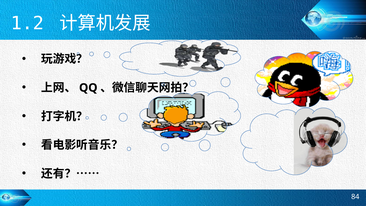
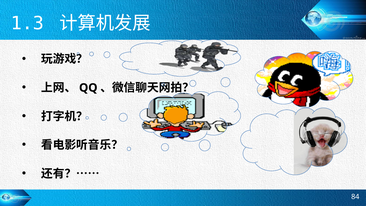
1.2: 1.2 -> 1.3 (27, 23)
